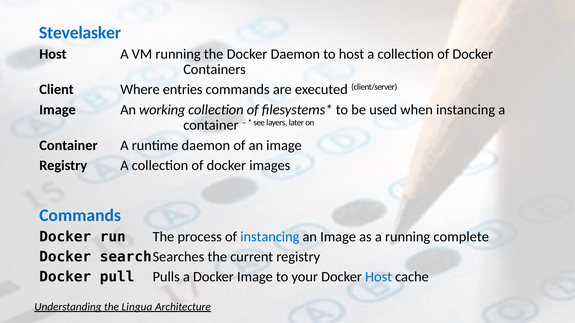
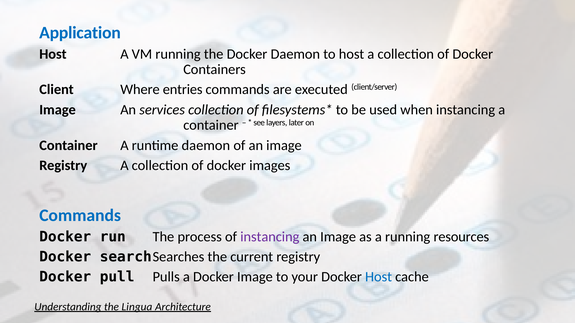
Stevelasker: Stevelasker -> Application (80, 33)
working: working -> services (162, 110)
instancing colour: blue -> purple (270, 237)
complete: complete -> resources (461, 237)
